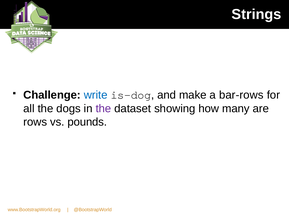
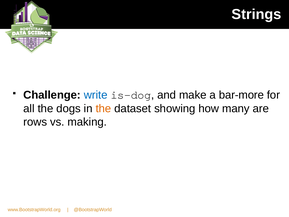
bar-rows: bar-rows -> bar-more (241, 95)
the colour: purple -> orange (103, 108)
pounds: pounds -> making (87, 122)
